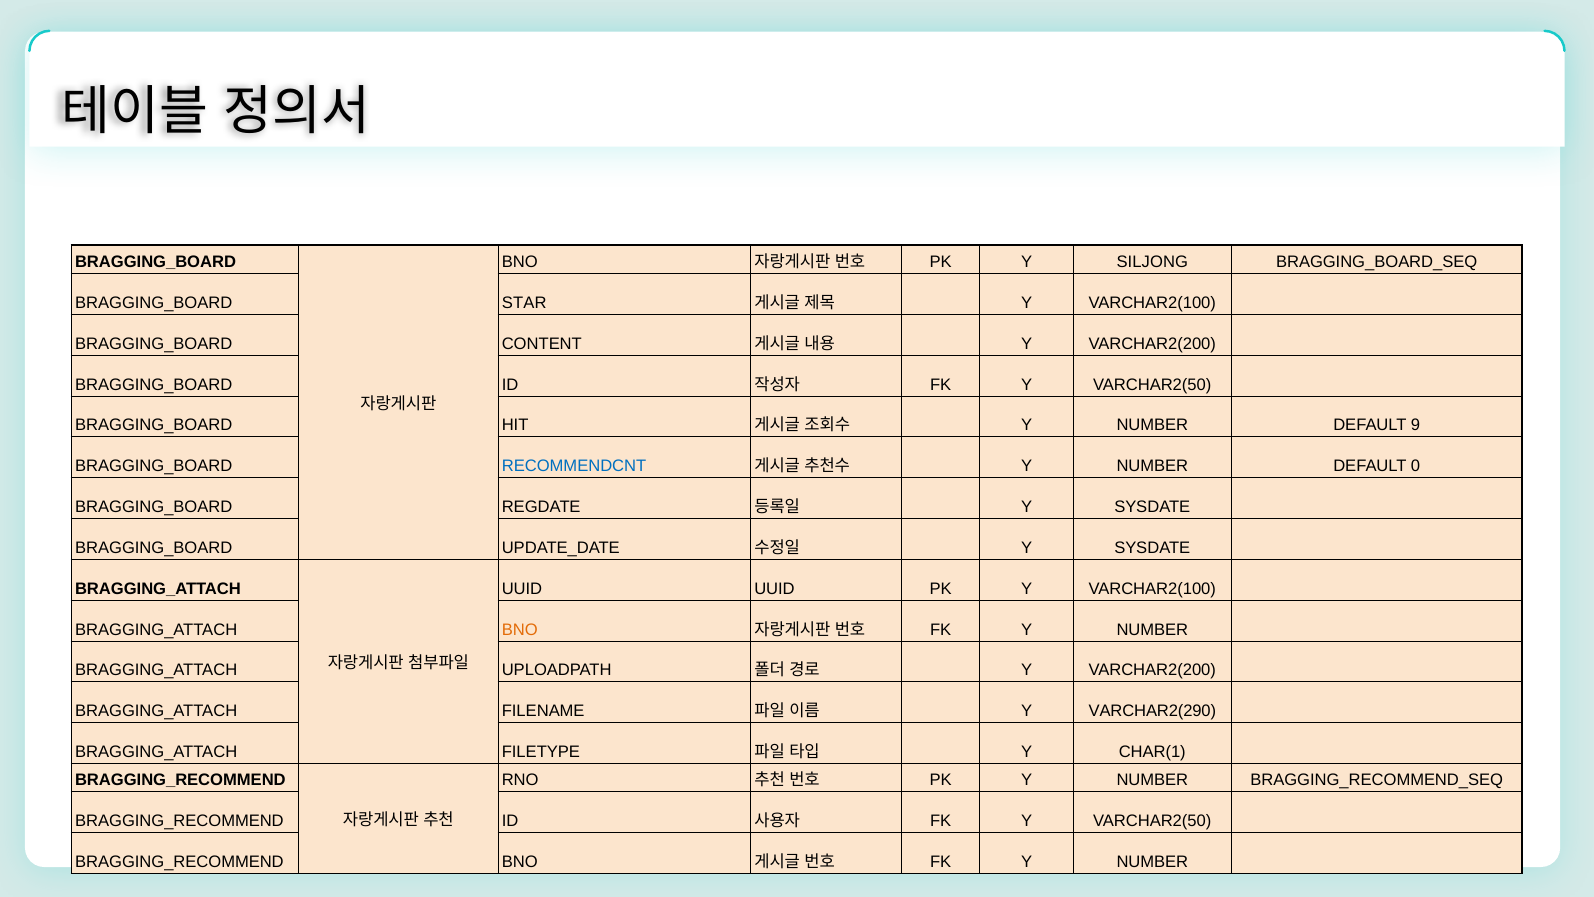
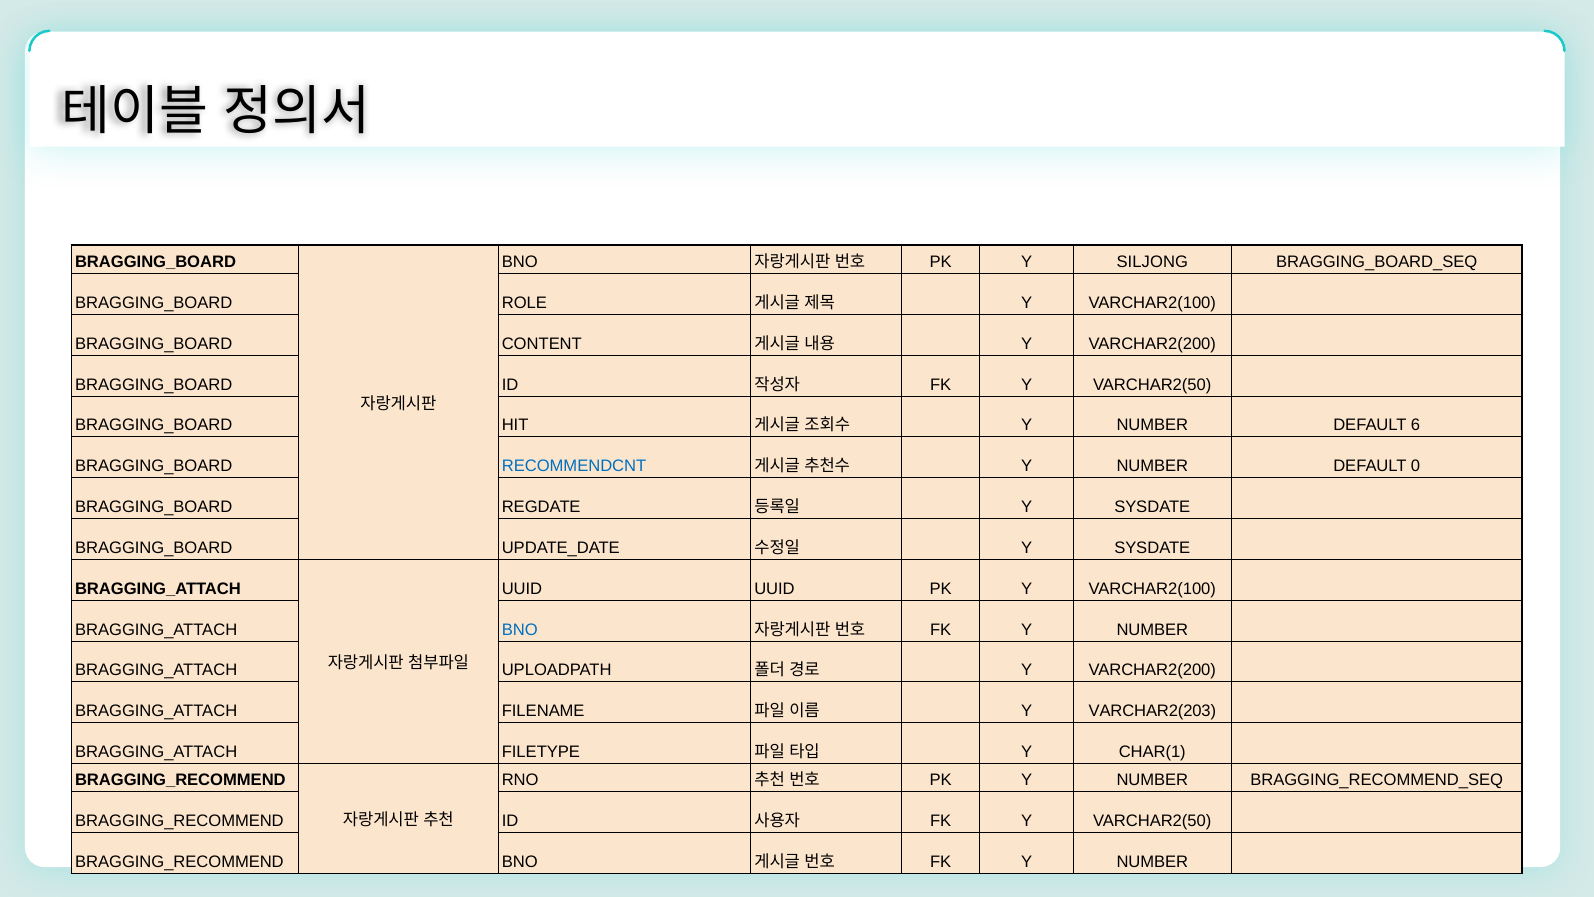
STAR: STAR -> ROLE (524, 303)
9: 9 -> 6 (1415, 425)
BNO colour: orange -> blue (520, 629)
VARCHAR2(290: VARCHAR2(290 -> VARCHAR2(203 (1152, 711)
